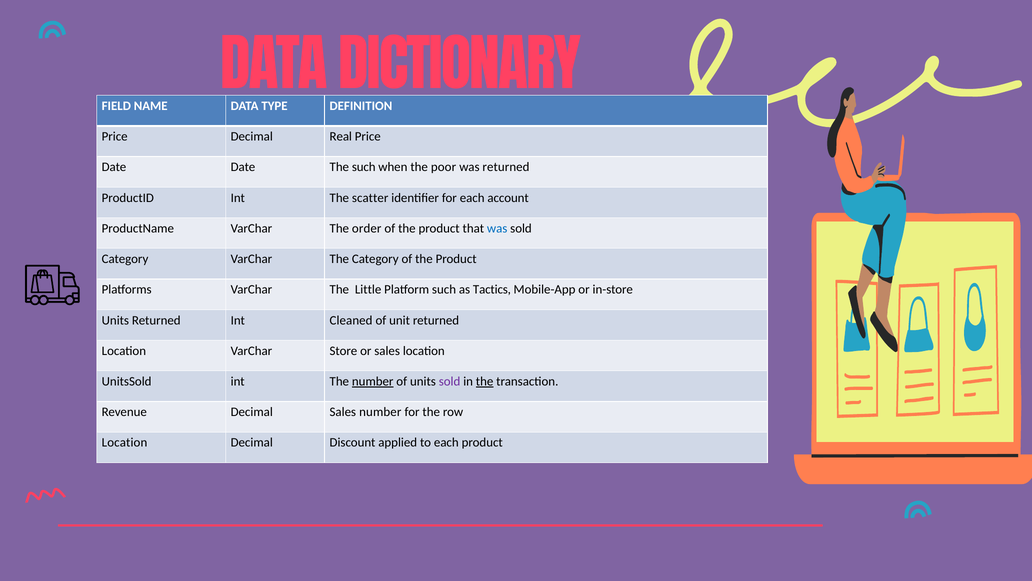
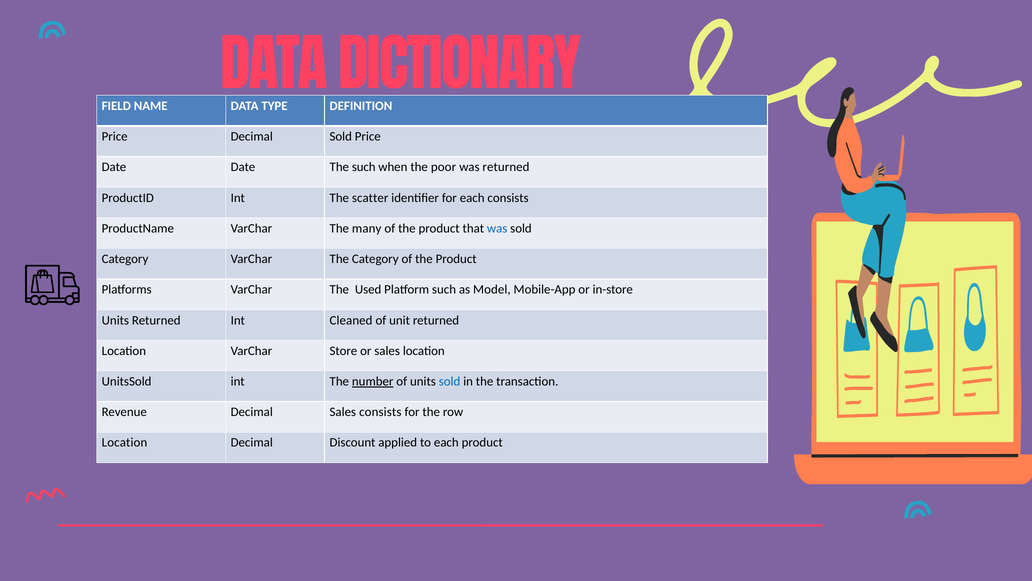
Decimal Real: Real -> Sold (341, 136)
each account: account -> consists (508, 198)
order: order -> many (367, 228)
Little: Little -> Used (368, 289)
Tactics: Tactics -> Model (492, 289)
sold colour: purple -> blue (450, 381)
the underline: present -> none (485, 381)
Sales number: number -> consists (380, 412)
